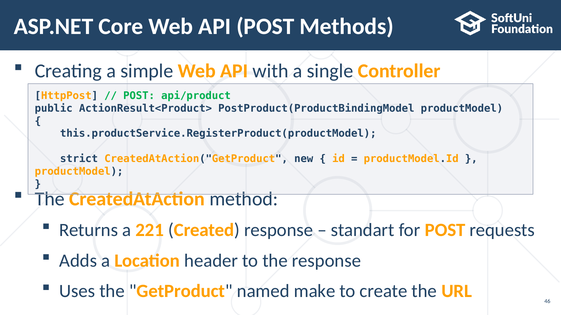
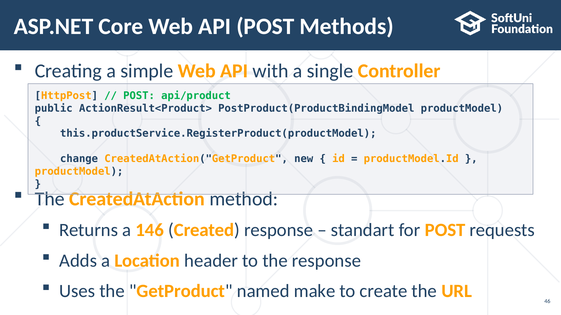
strict: strict -> change (79, 159)
221: 221 -> 146 (150, 231)
